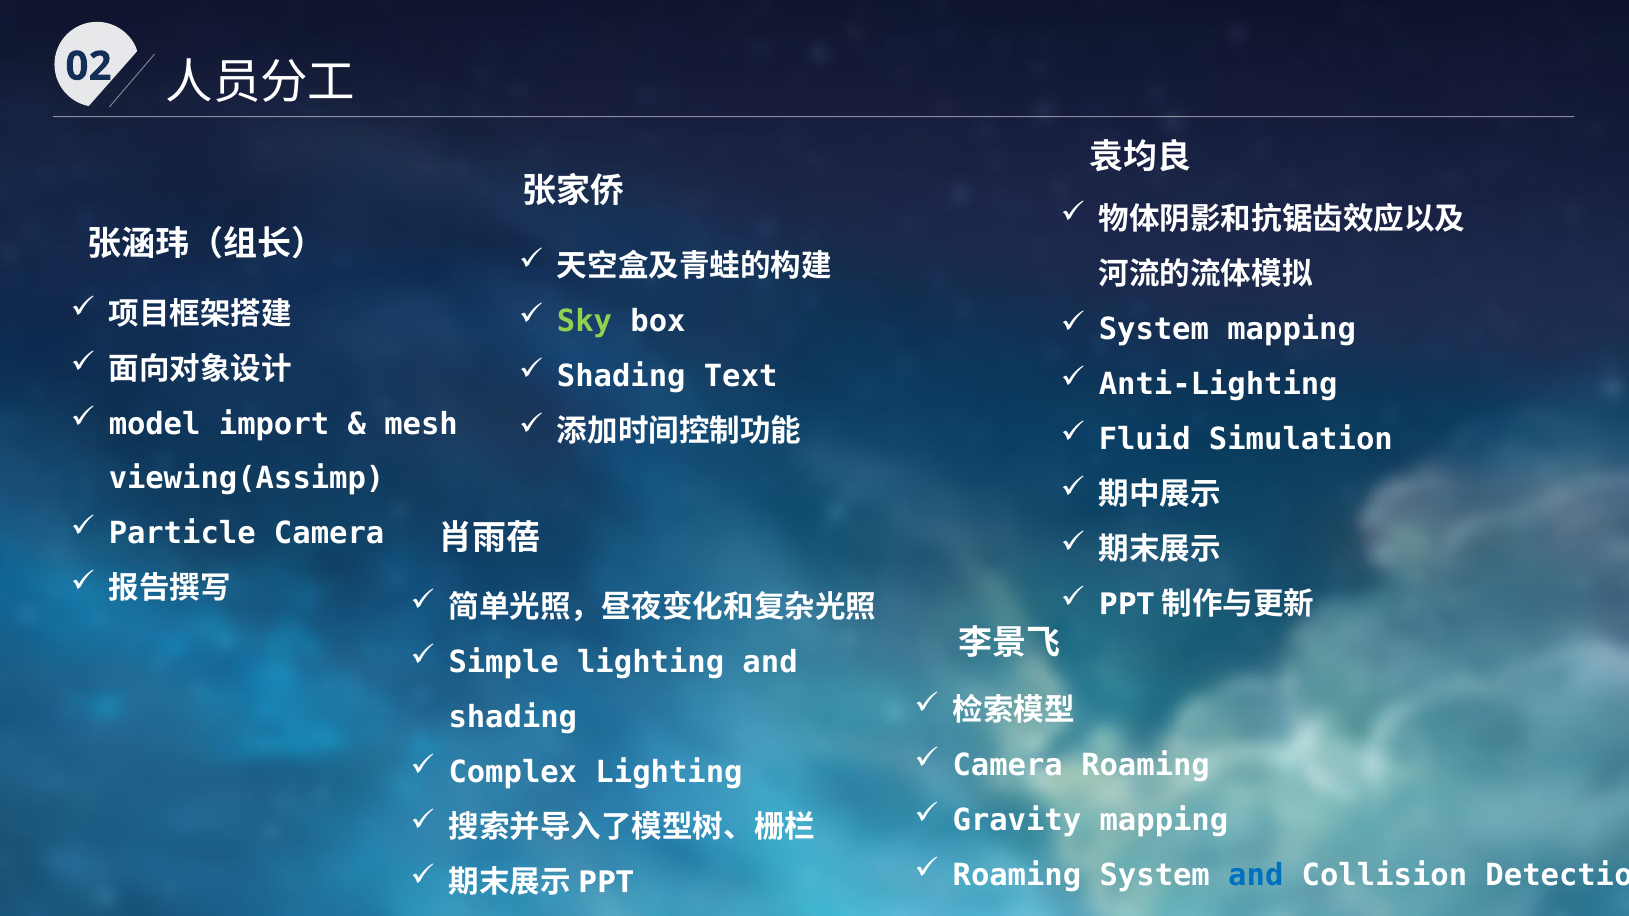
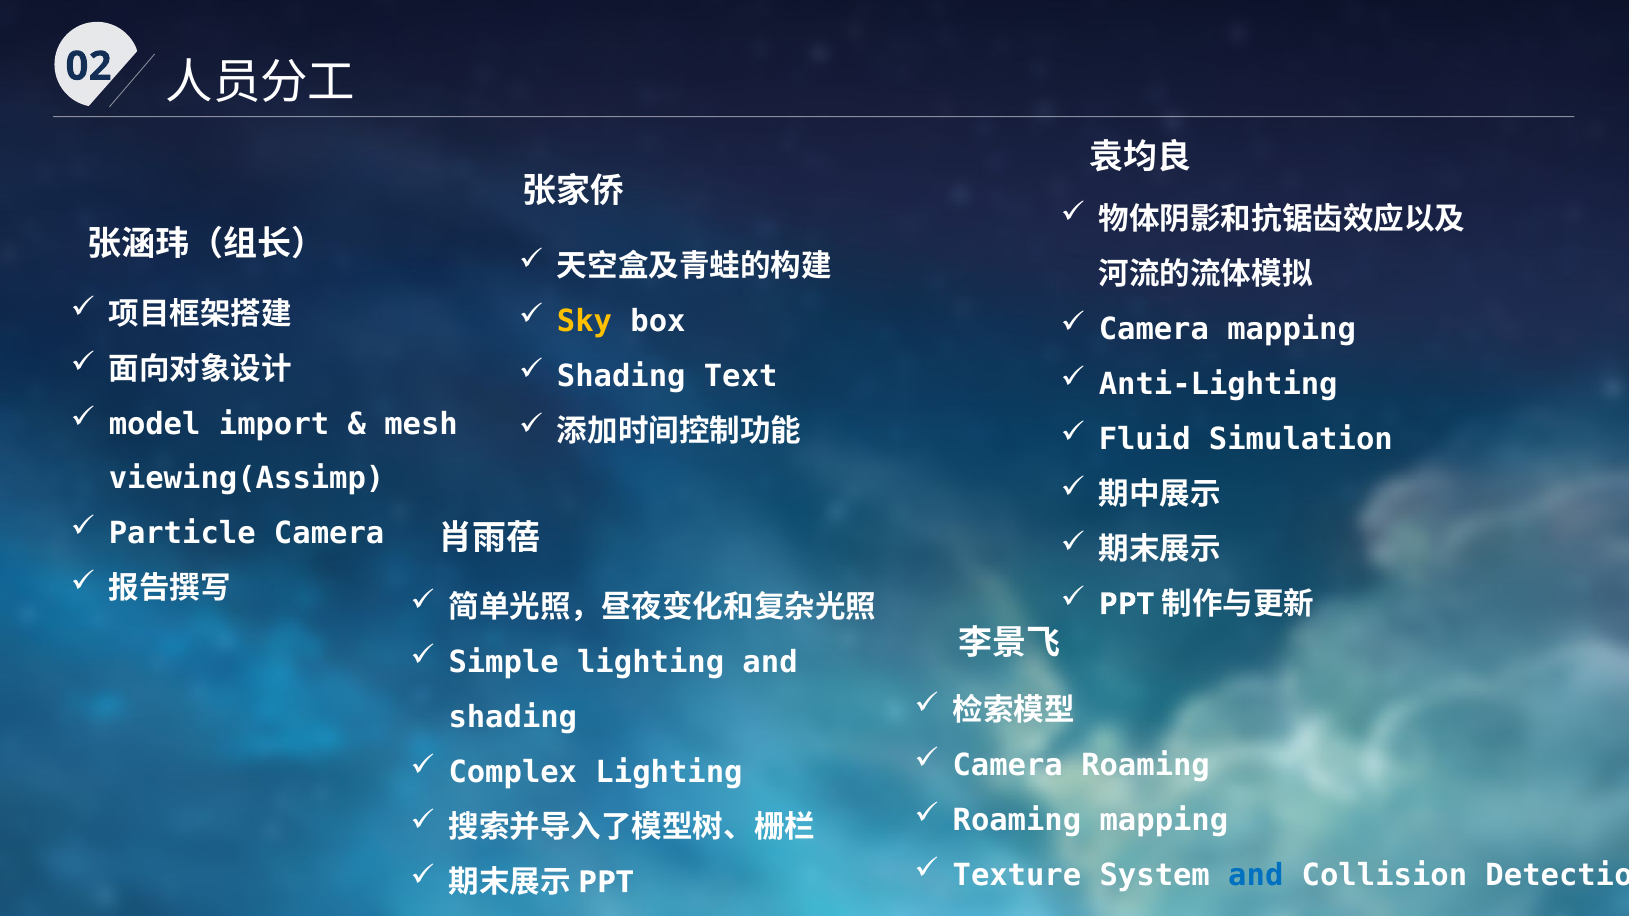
Sky colour: light green -> yellow (585, 321)
System: System -> Camera (1154, 329)
Gravity: Gravity -> Roaming (1017, 820)
Roaming: Roaming -> Texture (1017, 875)
